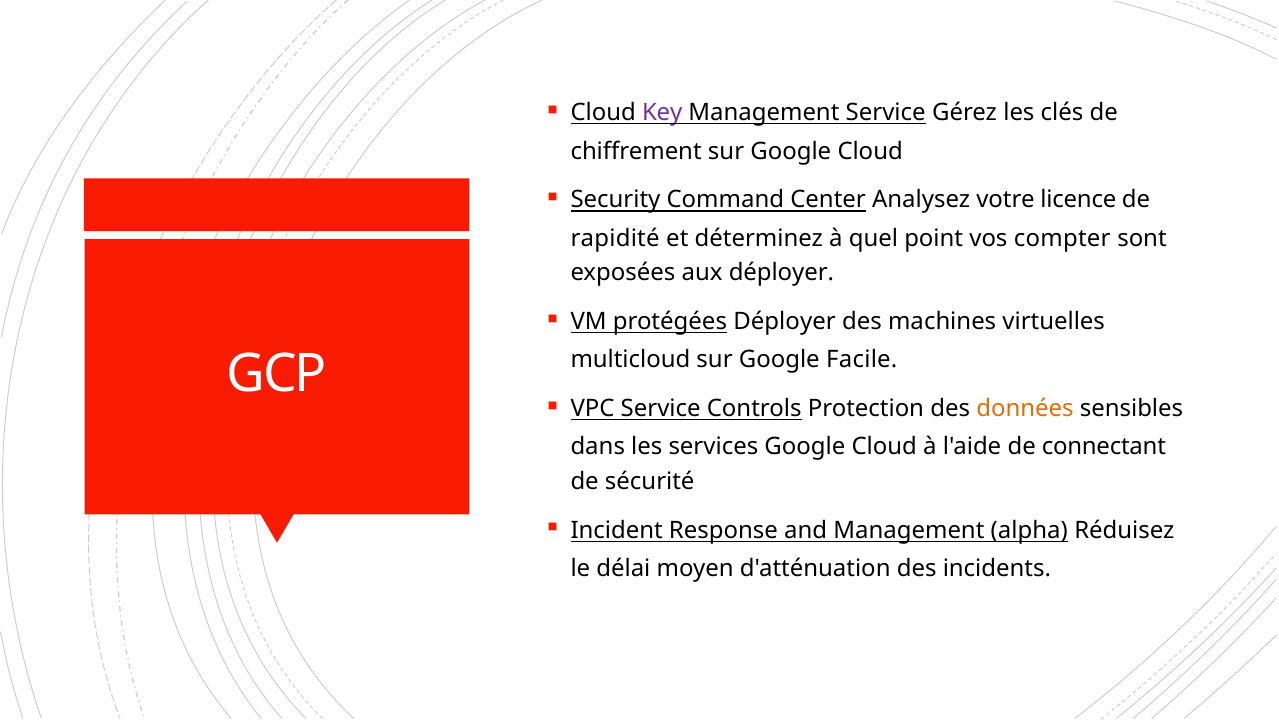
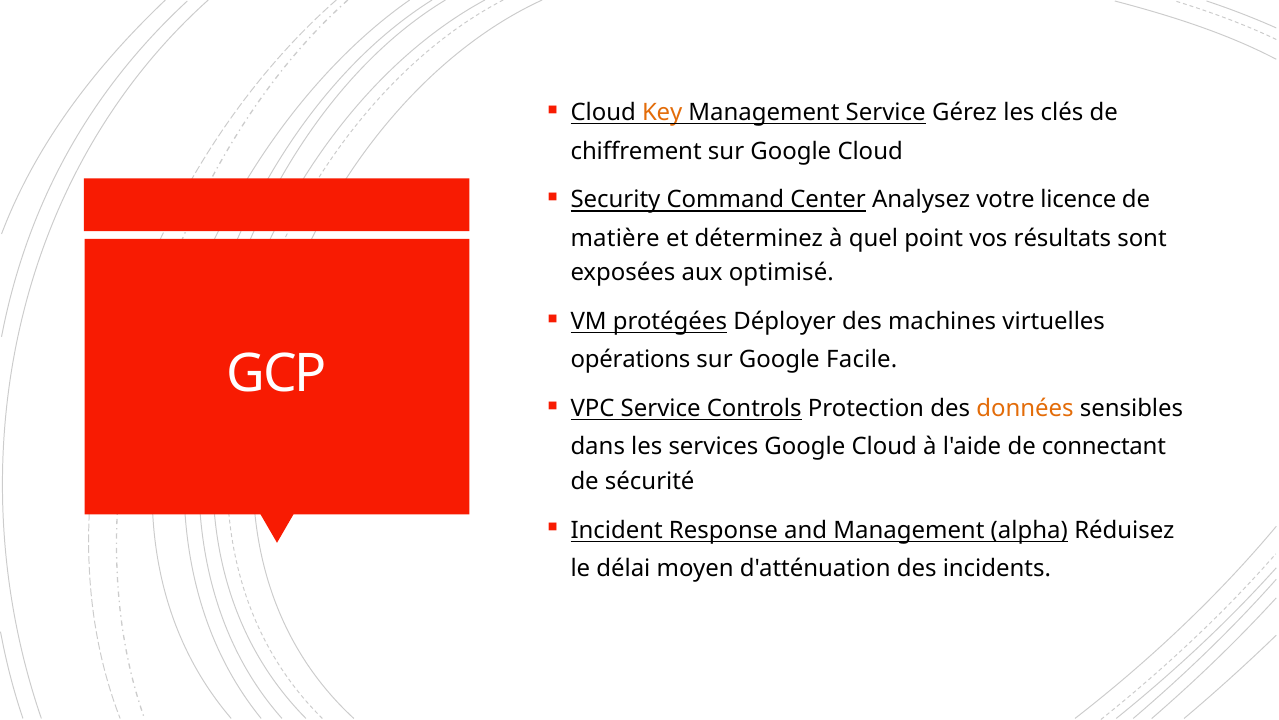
Key colour: purple -> orange (662, 113)
rapidité: rapidité -> matière (615, 238)
compter: compter -> résultats (1062, 238)
aux déployer: déployer -> optimisé (781, 273)
multicloud: multicloud -> opérations (630, 360)
